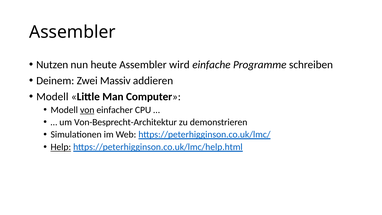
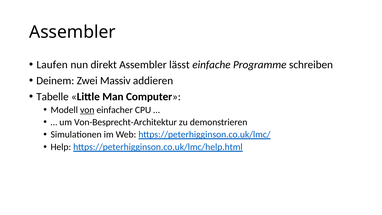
Nutzen: Nutzen -> Laufen (52, 65)
heute: heute -> direkt (104, 65)
wird: wird -> lässt (179, 65)
Modell: Modell -> Tabelle (52, 97)
Help underline: present -> none (61, 147)
